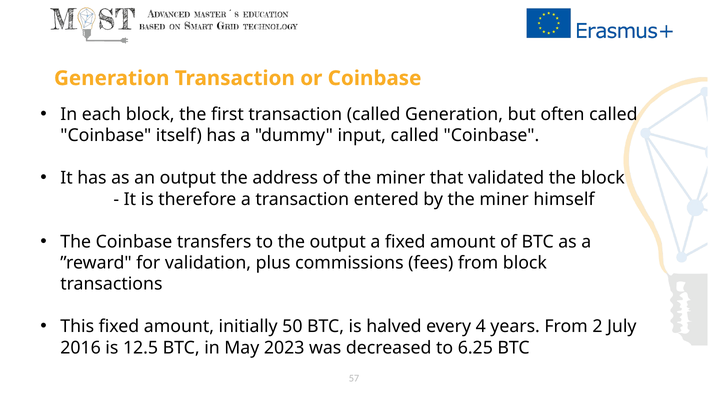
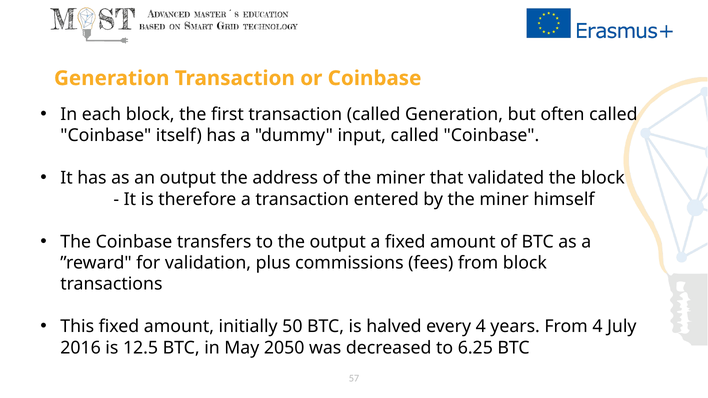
From 2: 2 -> 4 (597, 327)
2023: 2023 -> 2050 (284, 348)
